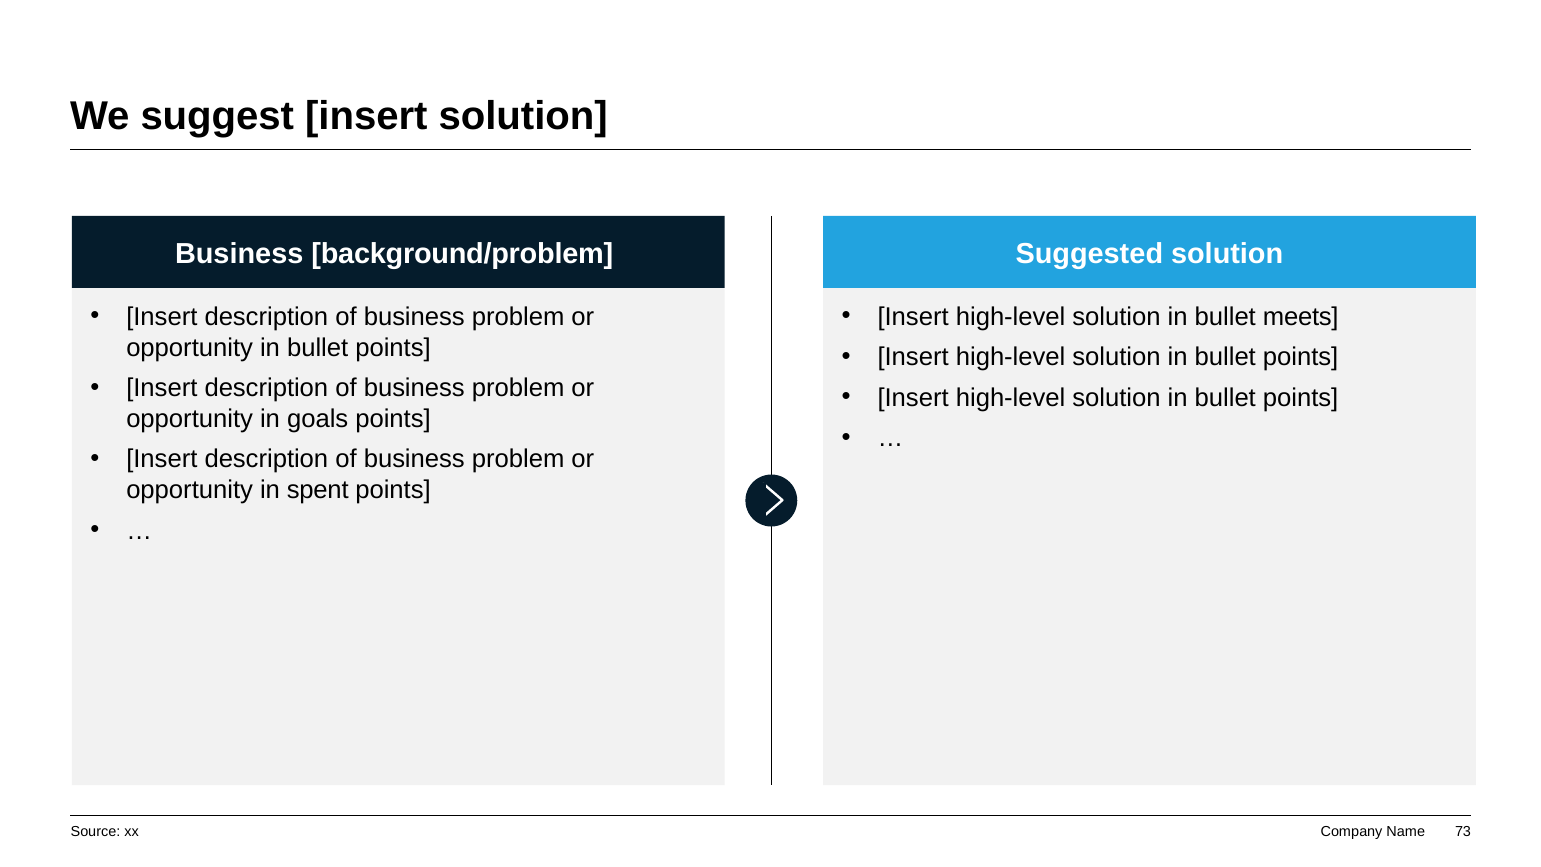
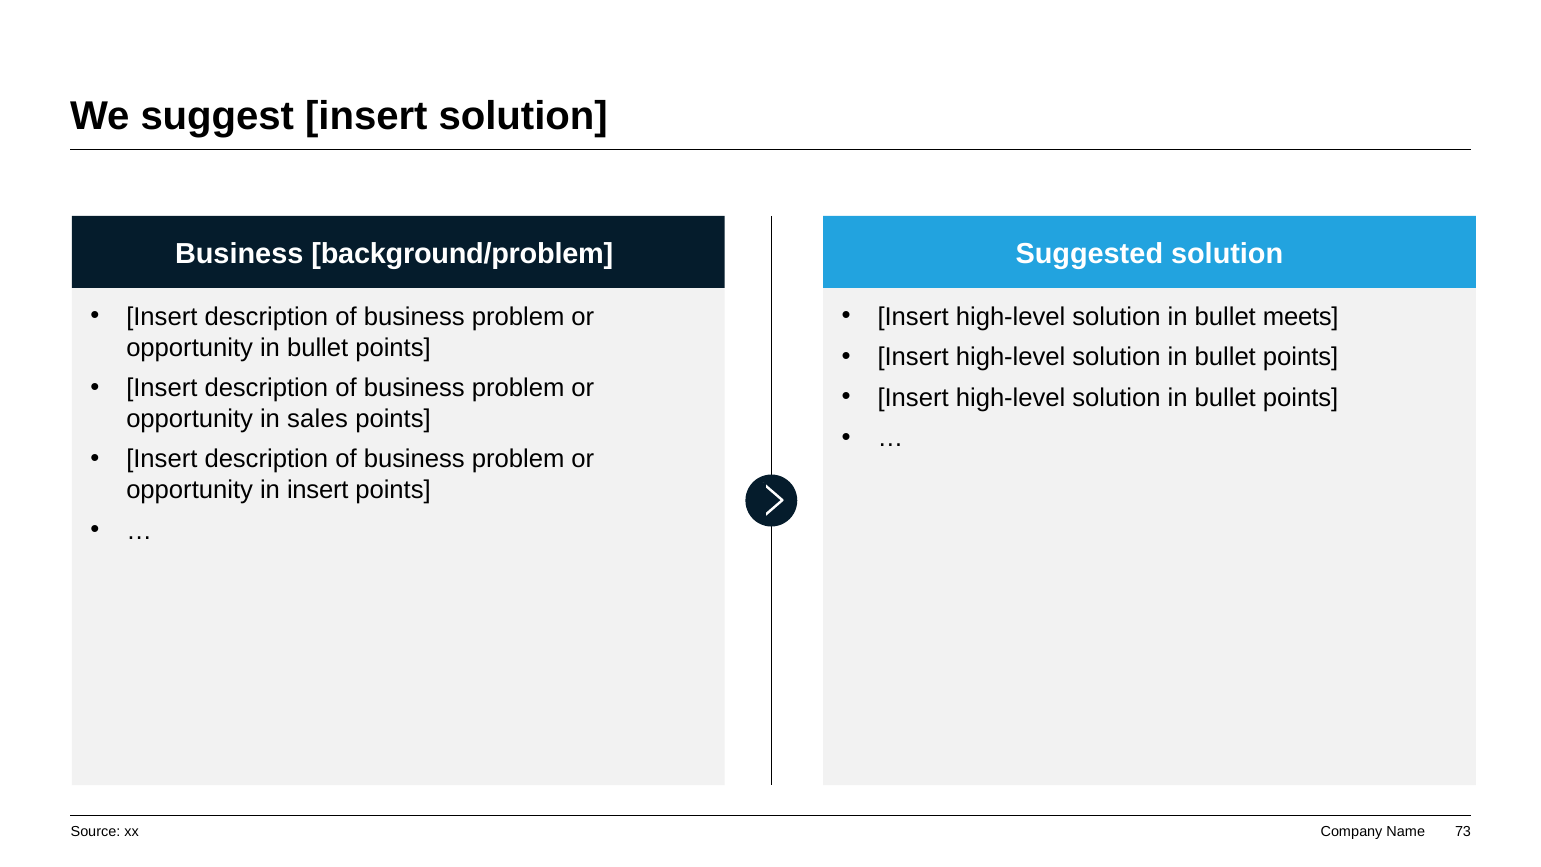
goals: goals -> sales (318, 419)
in spent: spent -> insert (318, 490)
